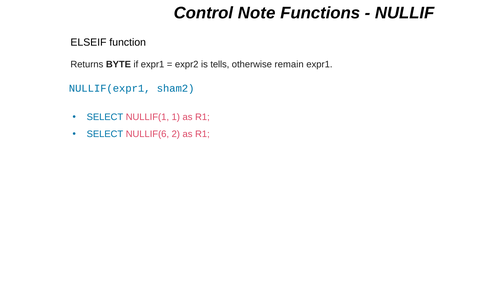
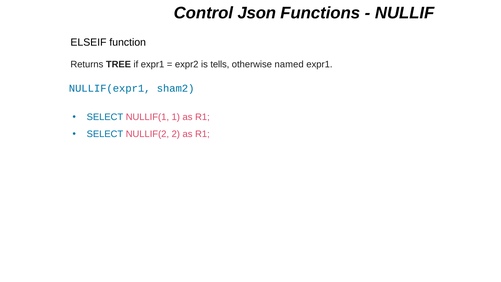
Note: Note -> Json (257, 13)
BYTE: BYTE -> TREE (118, 64)
remain: remain -> named (289, 64)
NULLIF(6: NULLIF(6 -> NULLIF(2 (147, 134)
